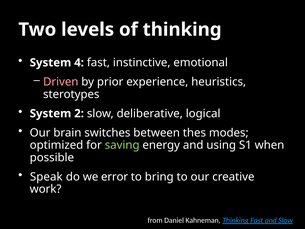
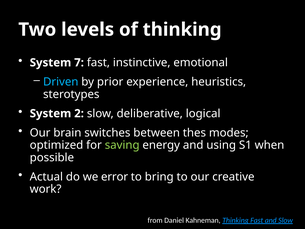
4: 4 -> 7 (79, 63)
Driven colour: pink -> light blue (61, 82)
Speak: Speak -> Actual (46, 177)
